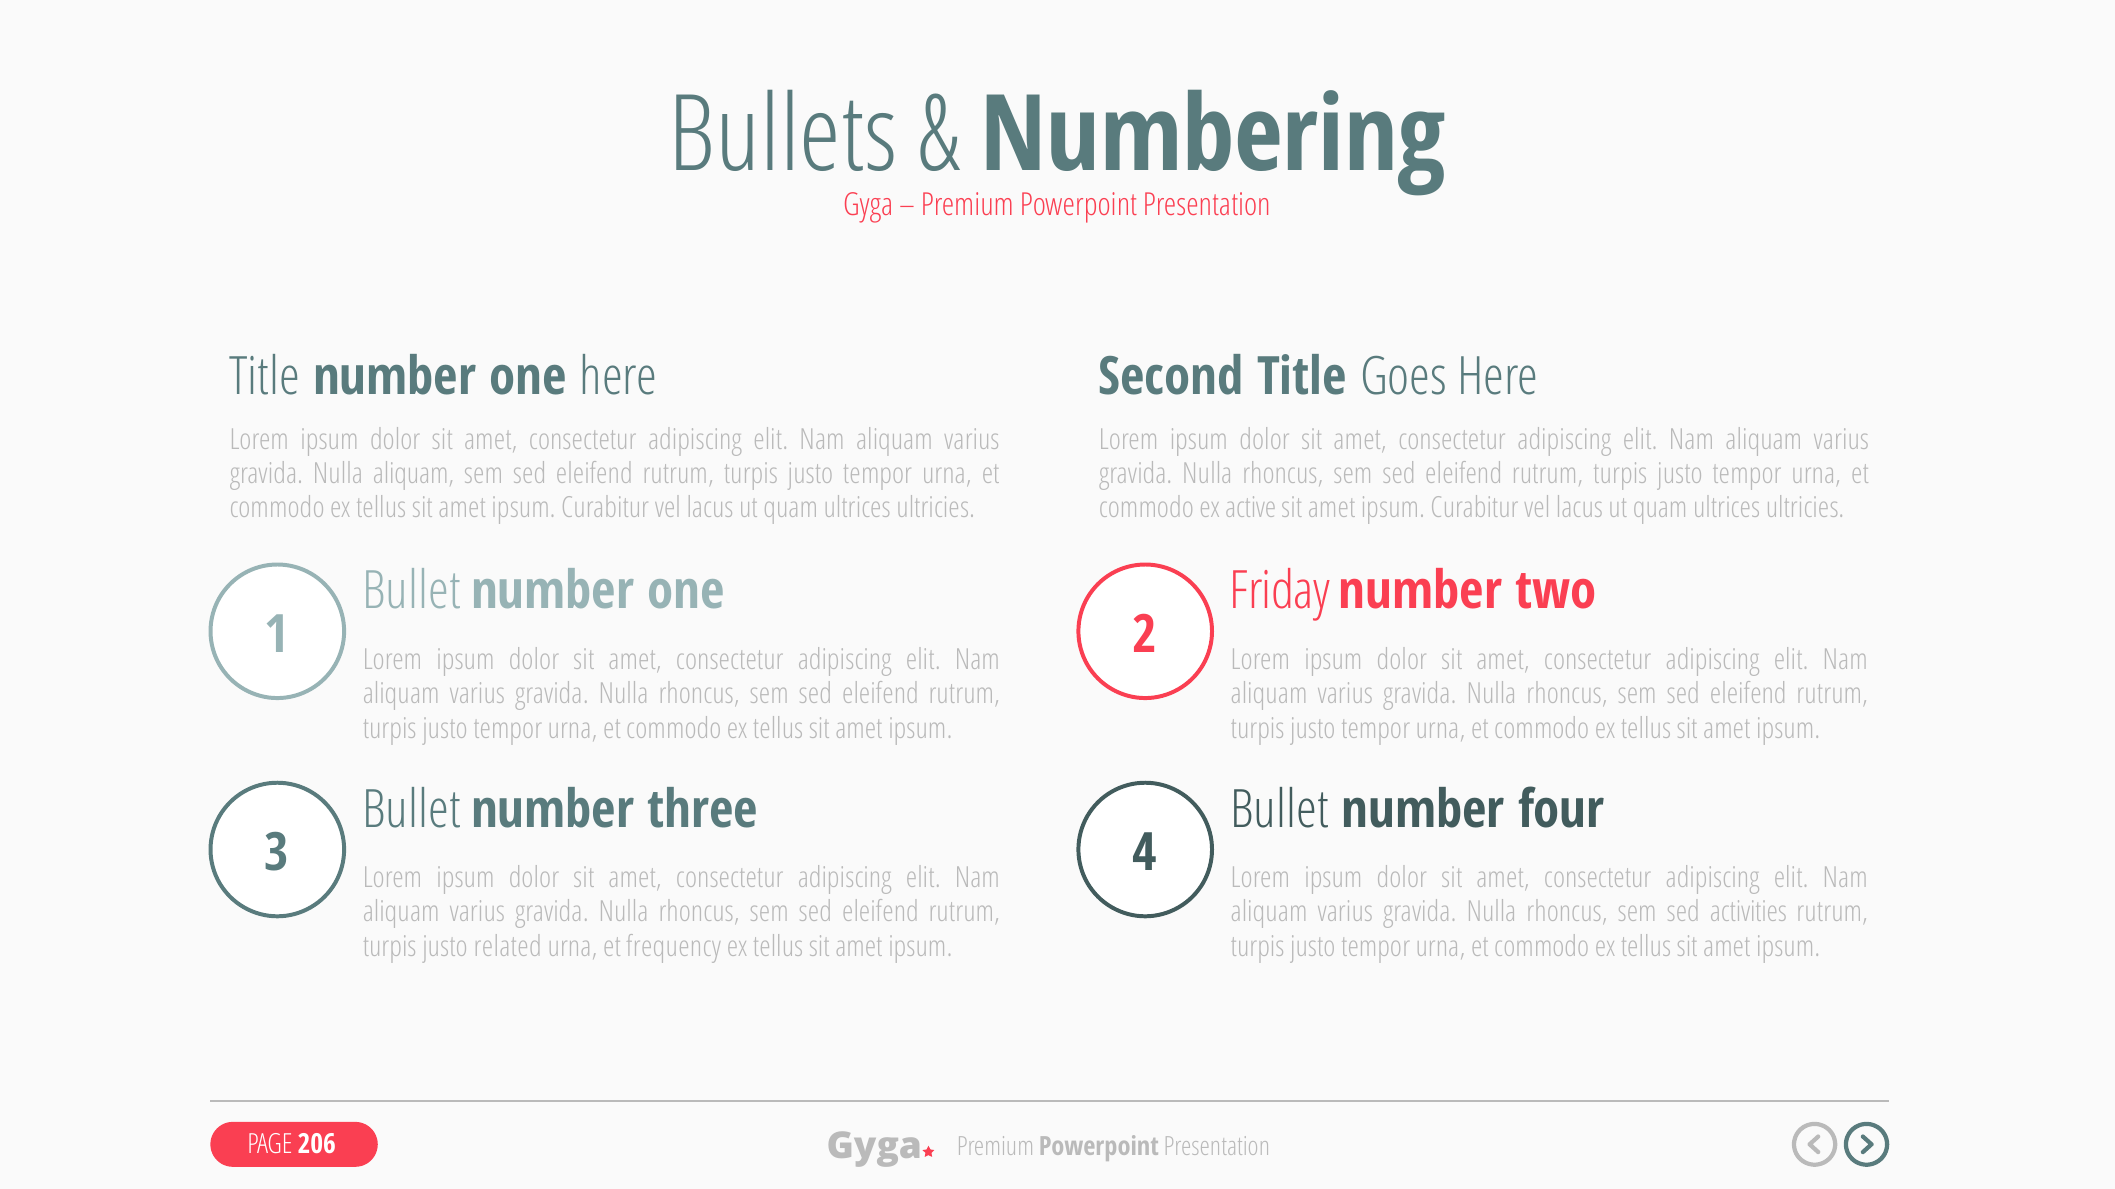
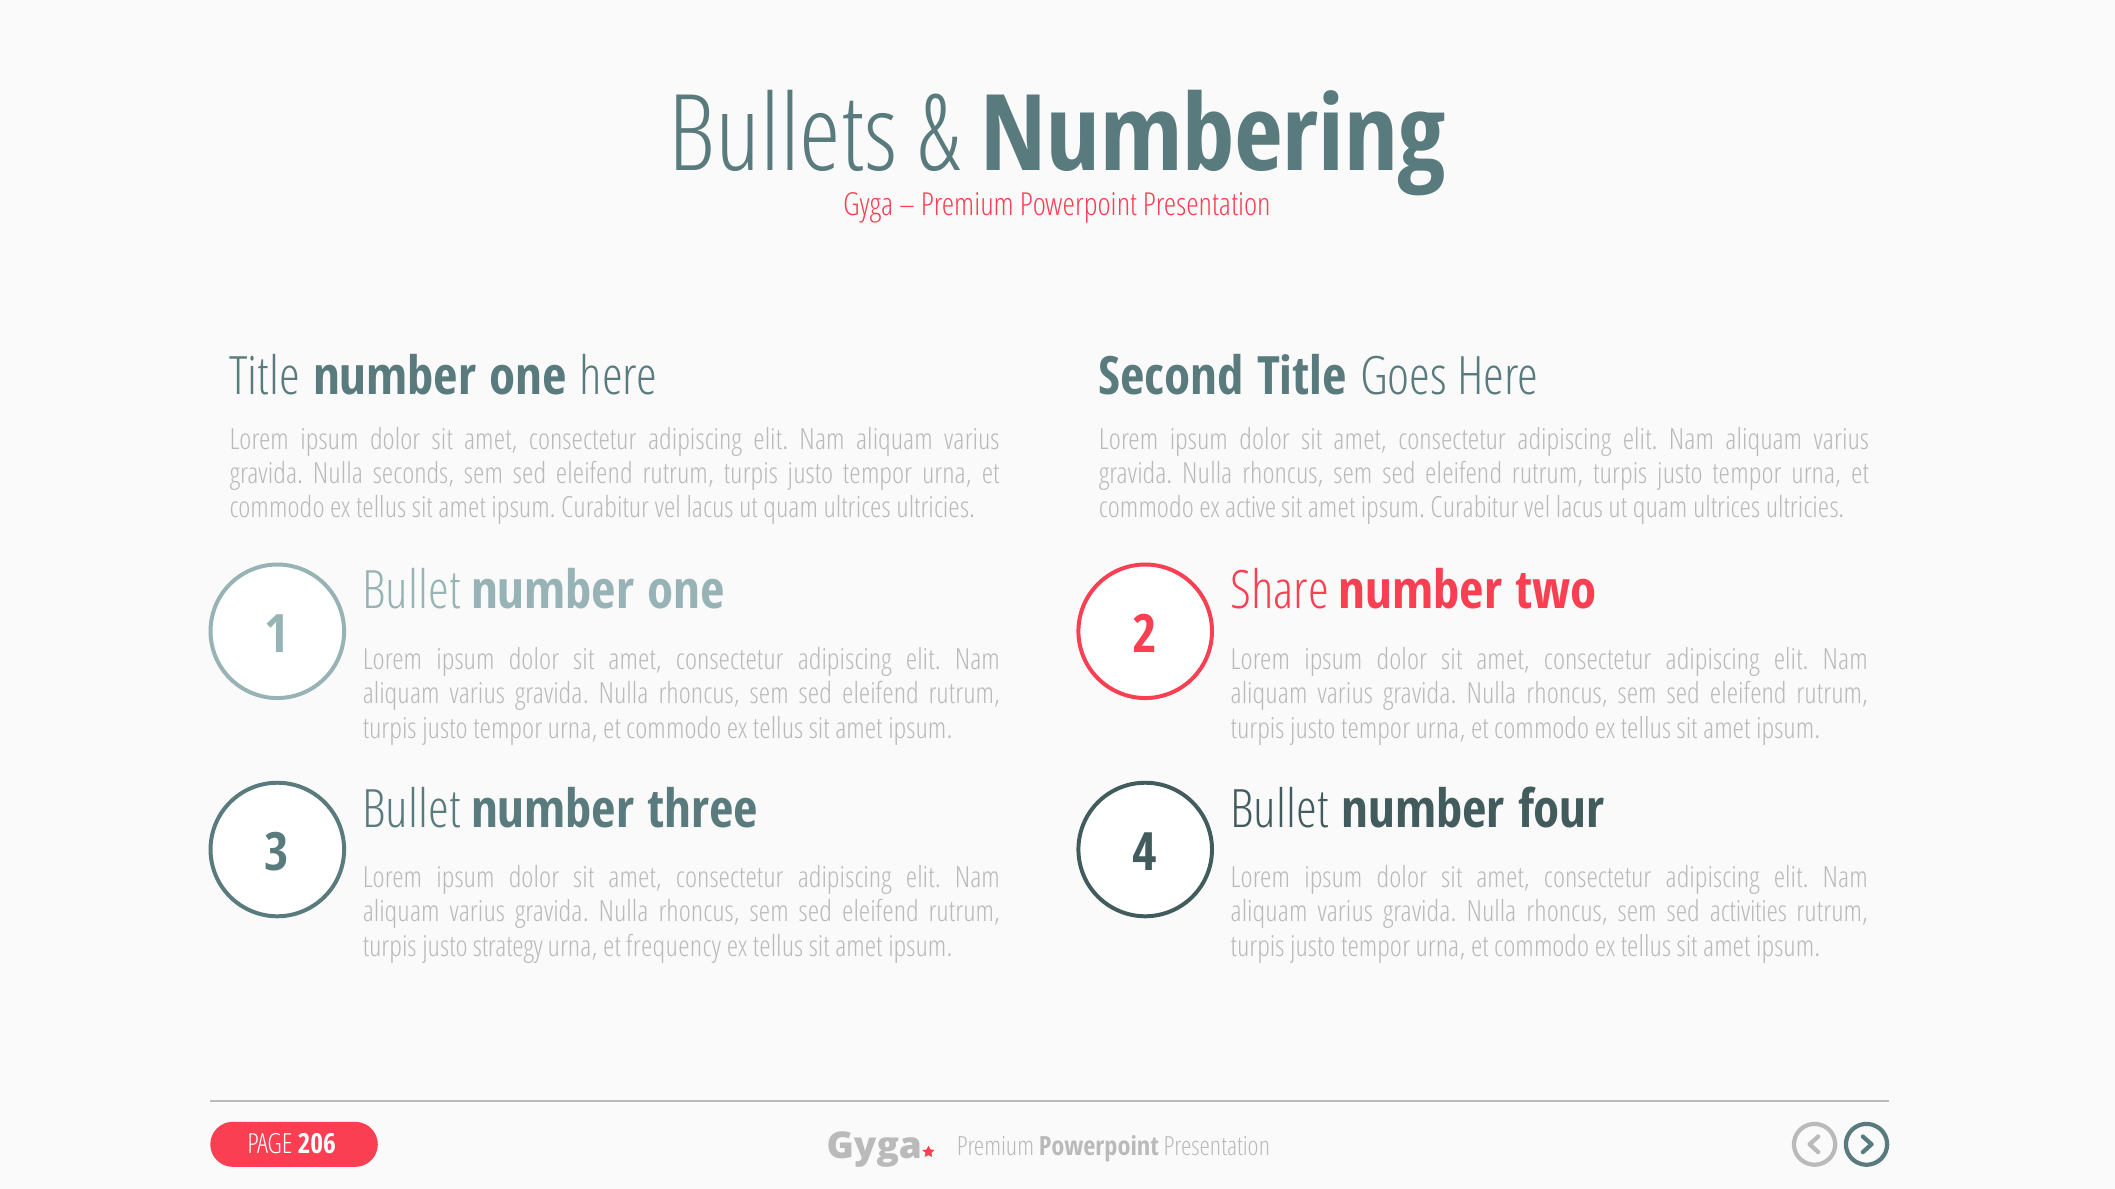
Nulla aliquam: aliquam -> seconds (414, 474)
Friday: Friday -> Share (1280, 592)
related: related -> strategy (508, 947)
